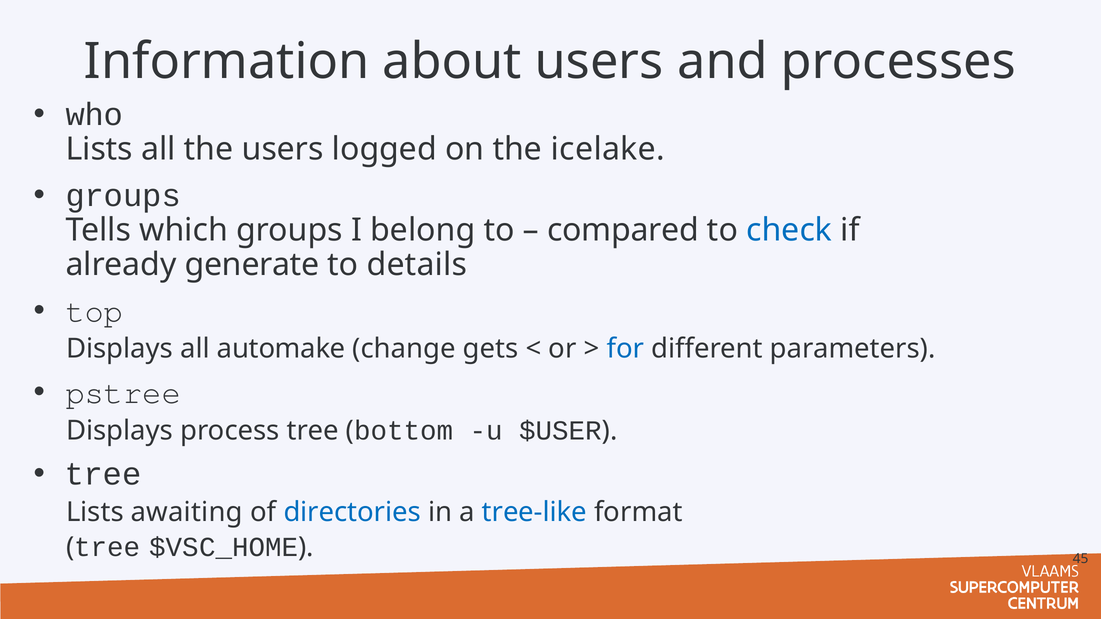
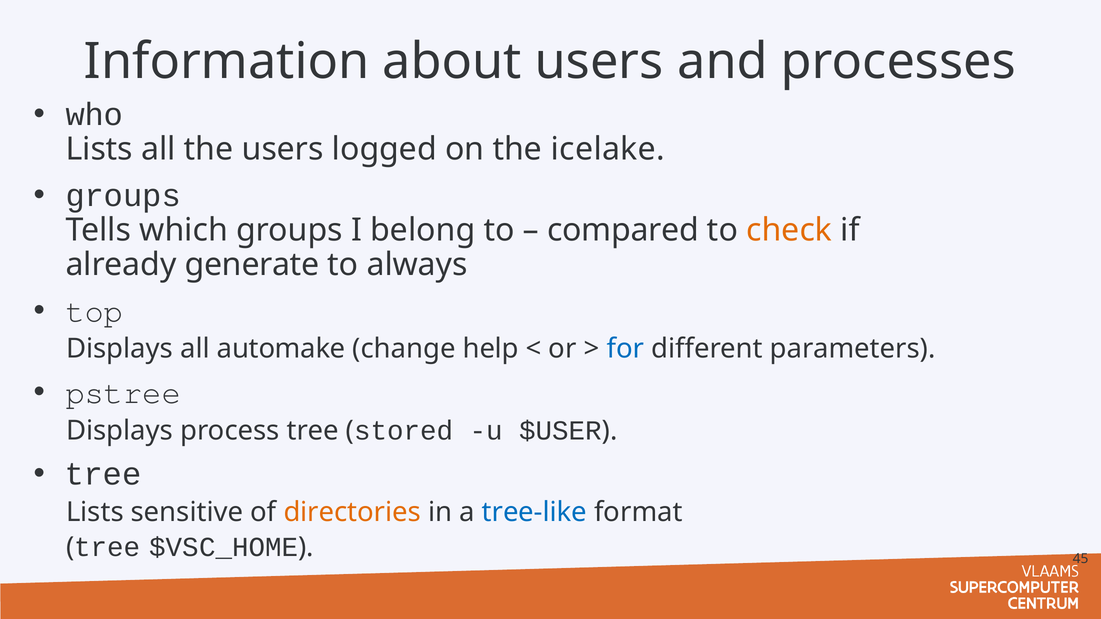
check colour: blue -> orange (789, 230)
details: details -> always (417, 265)
gets: gets -> help (491, 349)
bottom: bottom -> stored (404, 431)
awaiting: awaiting -> sensitive (187, 512)
directories colour: blue -> orange (352, 512)
